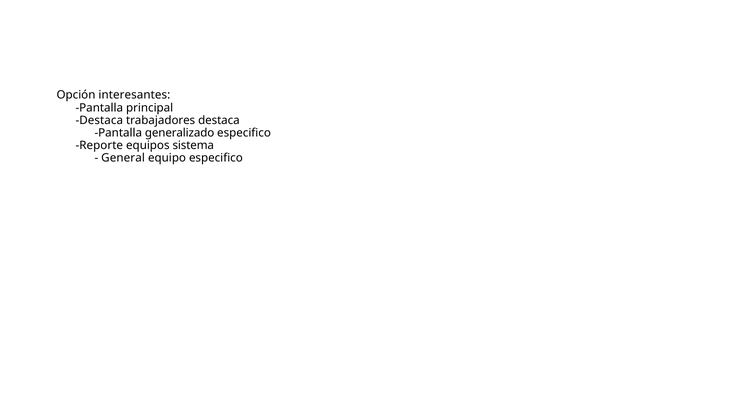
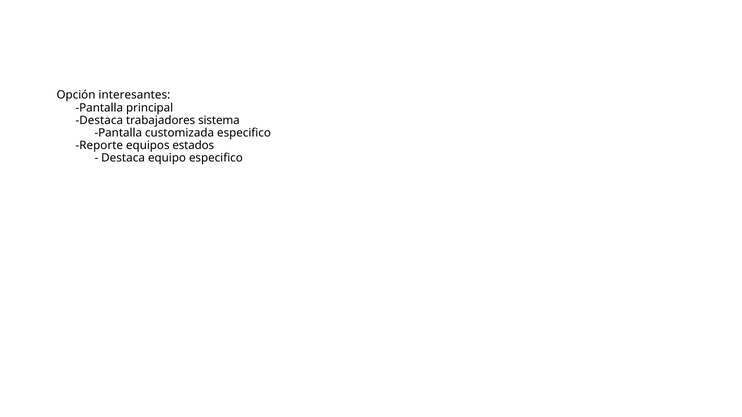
trabajadores destaca: destaca -> sistema (219, 120)
generalizado: generalizado -> customizada (180, 133)
sistema: sistema -> estados (193, 145)
General: General -> Destaca (123, 158)
